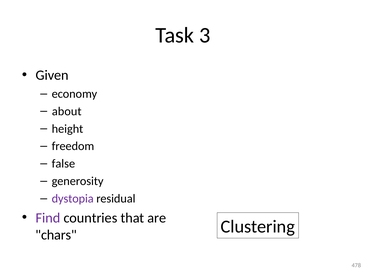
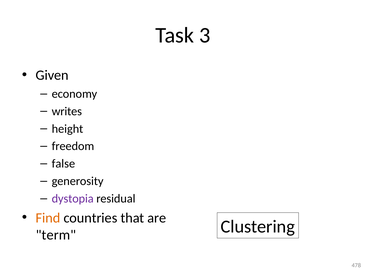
about: about -> writes (67, 111)
Find colour: purple -> orange (48, 218)
chars: chars -> term (56, 235)
